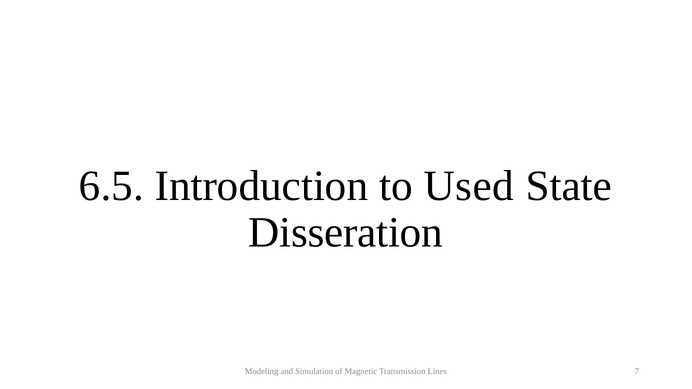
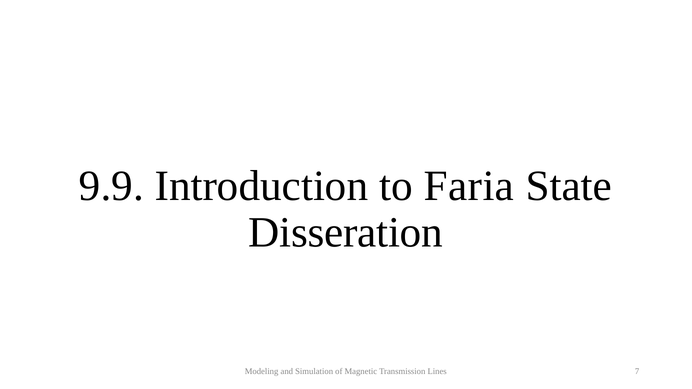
6.5: 6.5 -> 9.9 (111, 186)
Used: Used -> Faria (469, 186)
